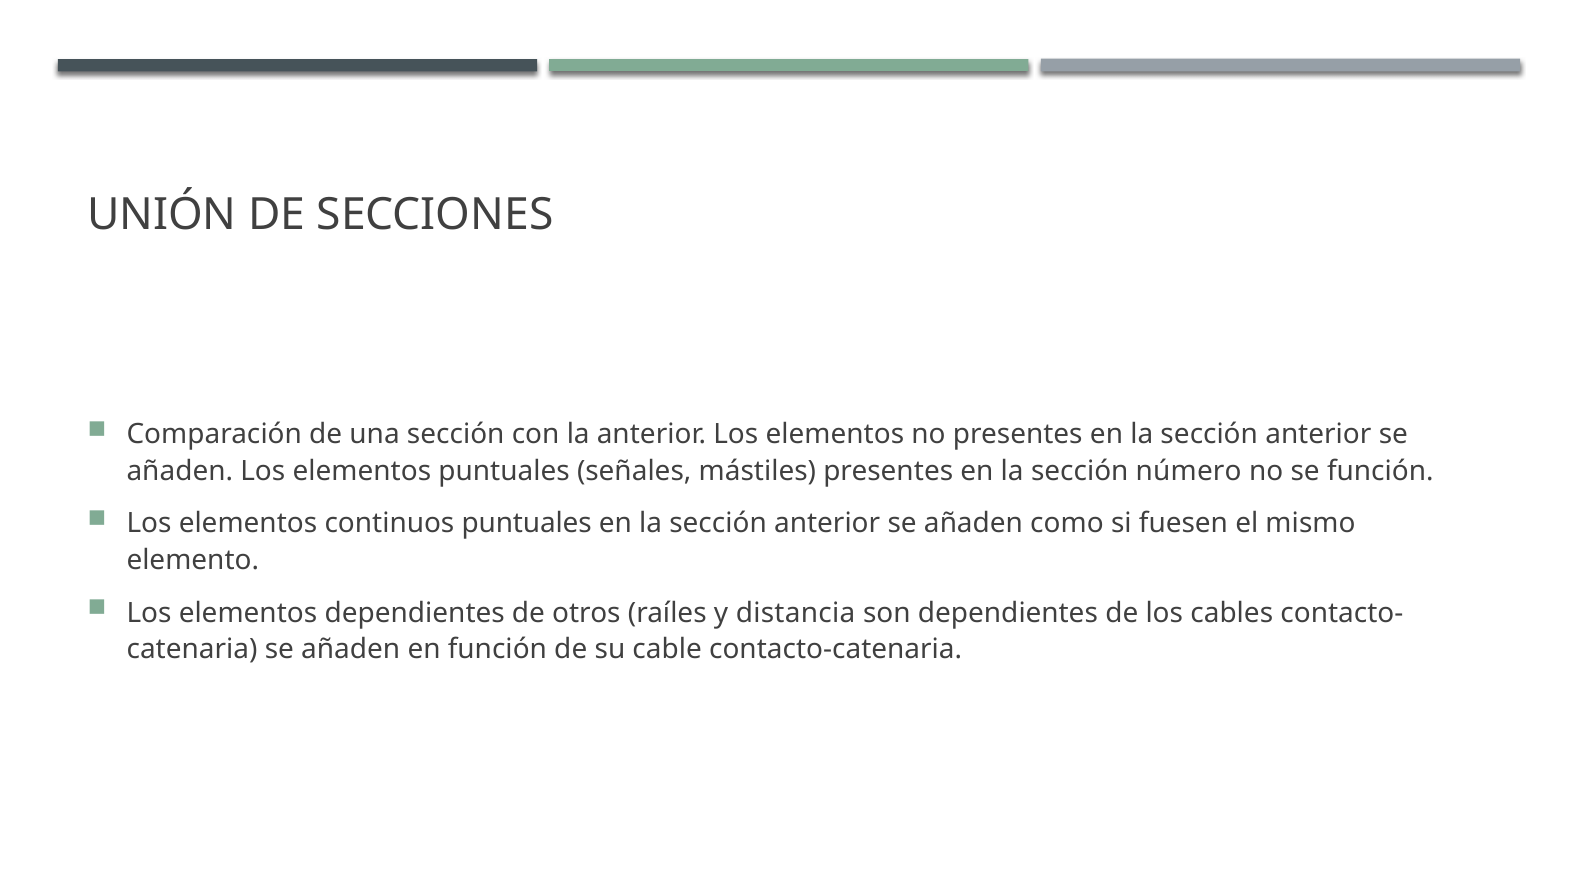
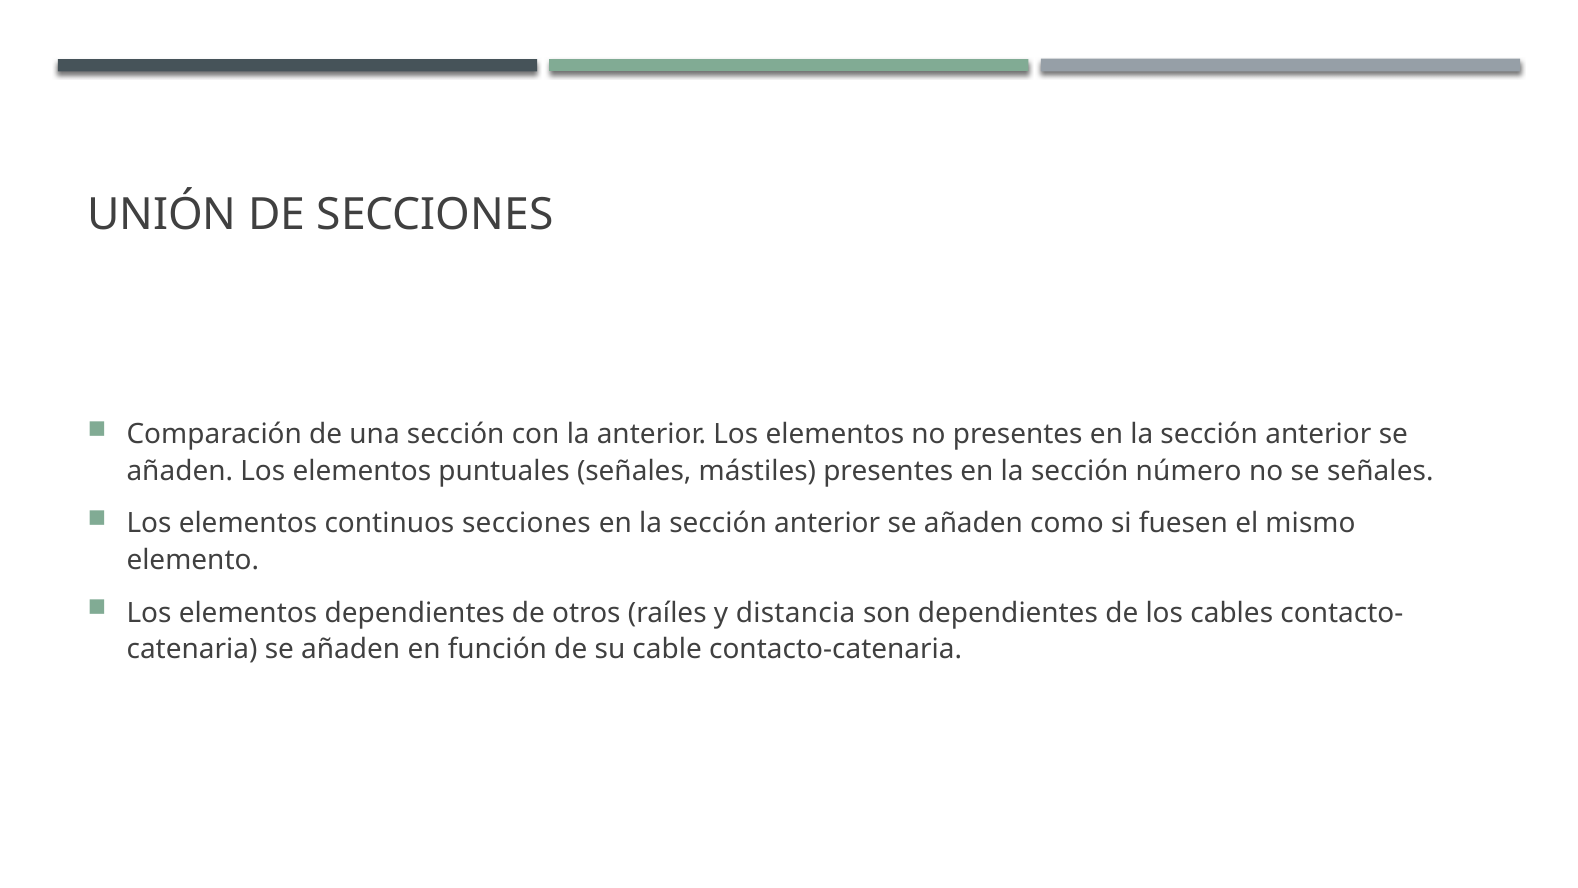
se función: función -> señales (1380, 471)
continuos puntuales: puntuales -> secciones (526, 523)
